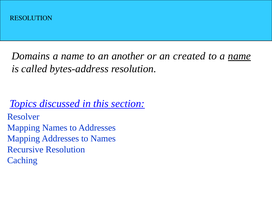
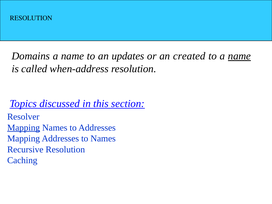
another: another -> updates (128, 56)
bytes-address: bytes-address -> when-address (79, 69)
Mapping underline: none -> present (24, 128)
